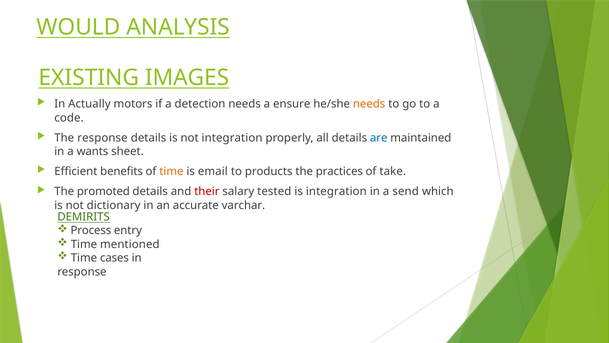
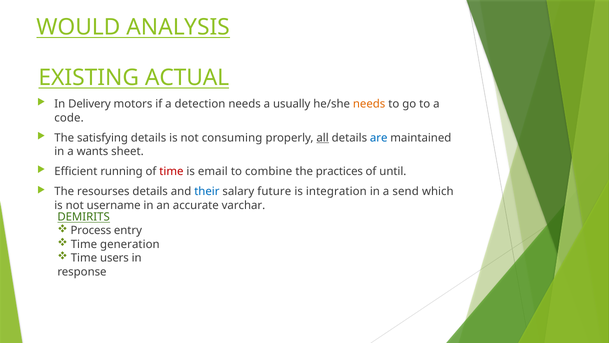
IMAGES: IMAGES -> ACTUAL (187, 77)
Actually: Actually -> Delivery (89, 104)
ensure: ensure -> usually (292, 104)
The response: response -> satisfying (103, 138)
not integration: integration -> consuming (232, 138)
all underline: none -> present (323, 138)
benefits: benefits -> running (122, 171)
time colour: orange -> red (171, 171)
products: products -> combine (269, 171)
take: take -> until (393, 171)
promoted: promoted -> resourses (103, 191)
their colour: red -> blue (207, 191)
tested: tested -> future (274, 191)
dictionary: dictionary -> username (114, 205)
mentioned: mentioned -> generation (130, 244)
cases: cases -> users (114, 258)
